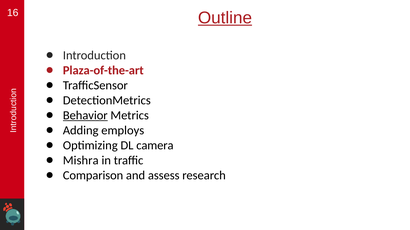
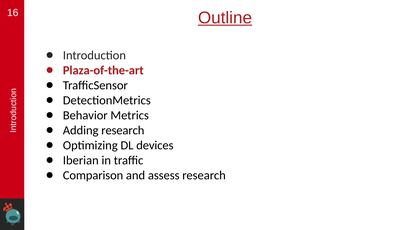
Behavior underline: present -> none (85, 116)
Adding employs: employs -> research (123, 131)
camera: camera -> devices (155, 146)
Mishra: Mishra -> Iberian (81, 161)
